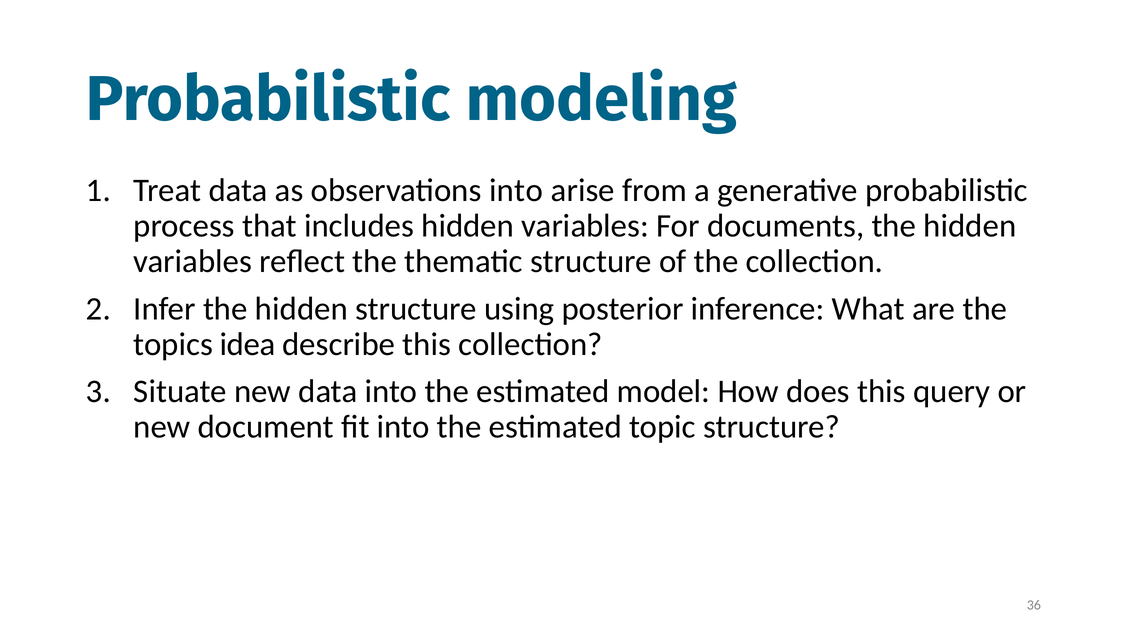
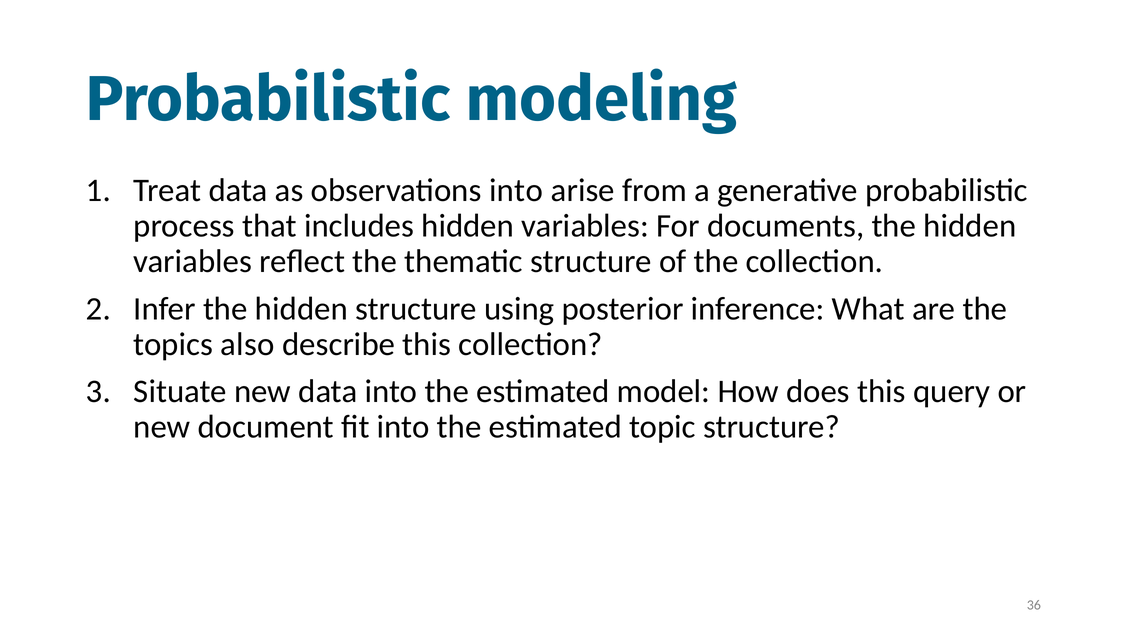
idea: idea -> also (247, 344)
